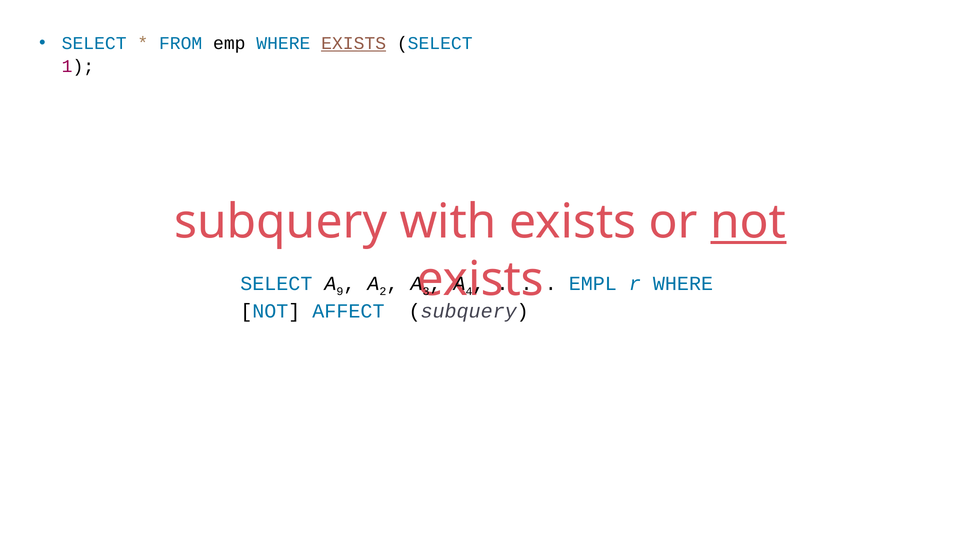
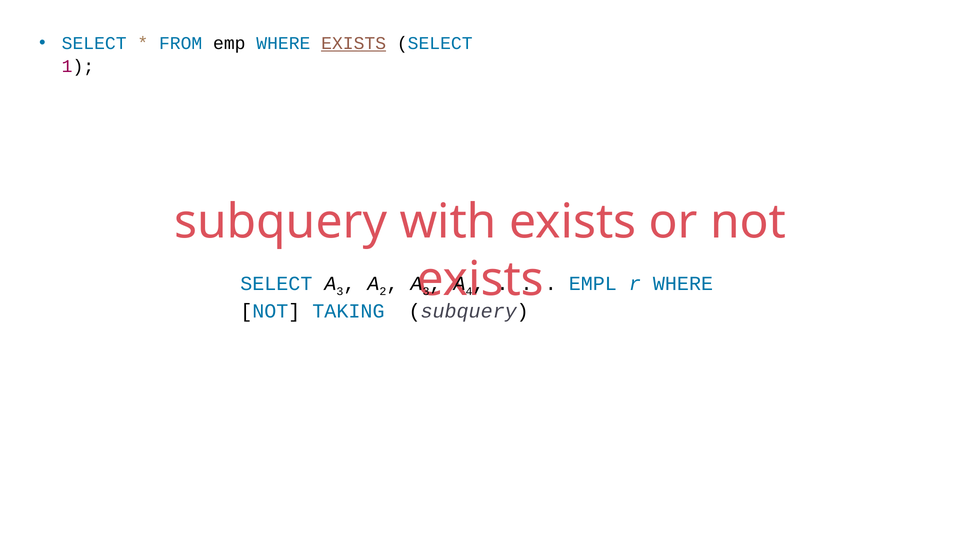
not underline: present -> none (748, 222)
9: 9 -> 3 (340, 292)
AFFECT: AFFECT -> TAKING (348, 311)
